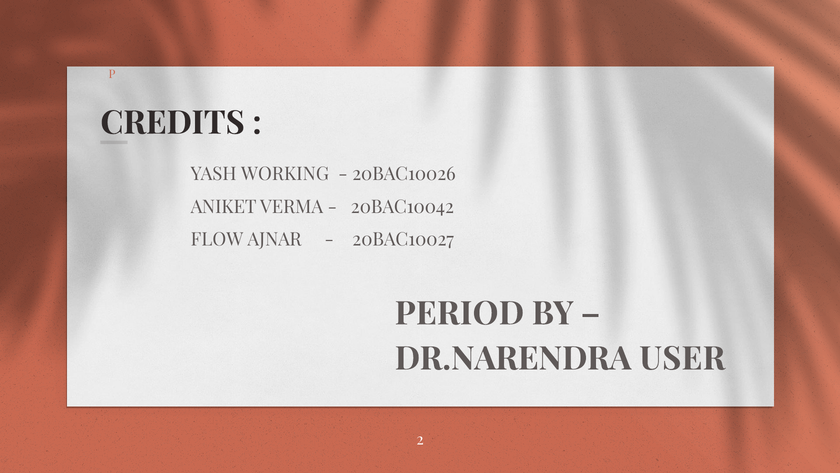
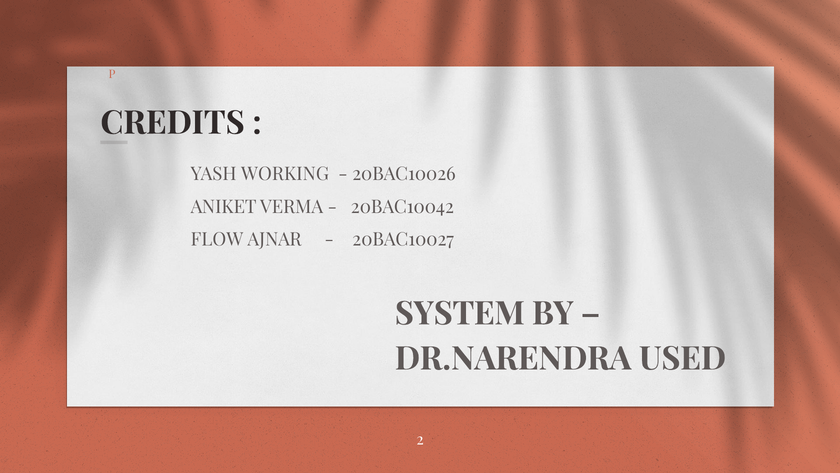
PERIOD: PERIOD -> SYSTEM (460, 313)
USER: USER -> USED (683, 358)
